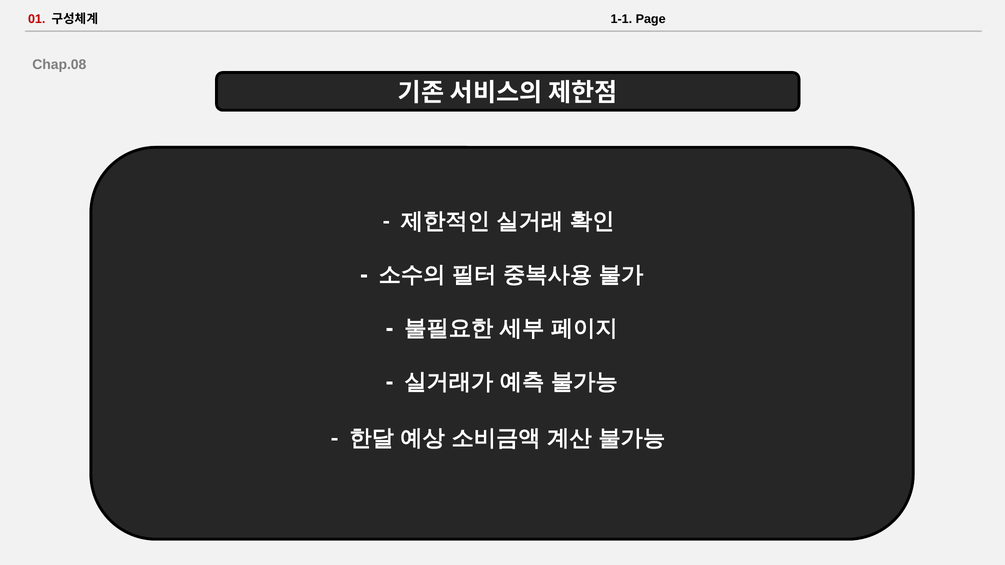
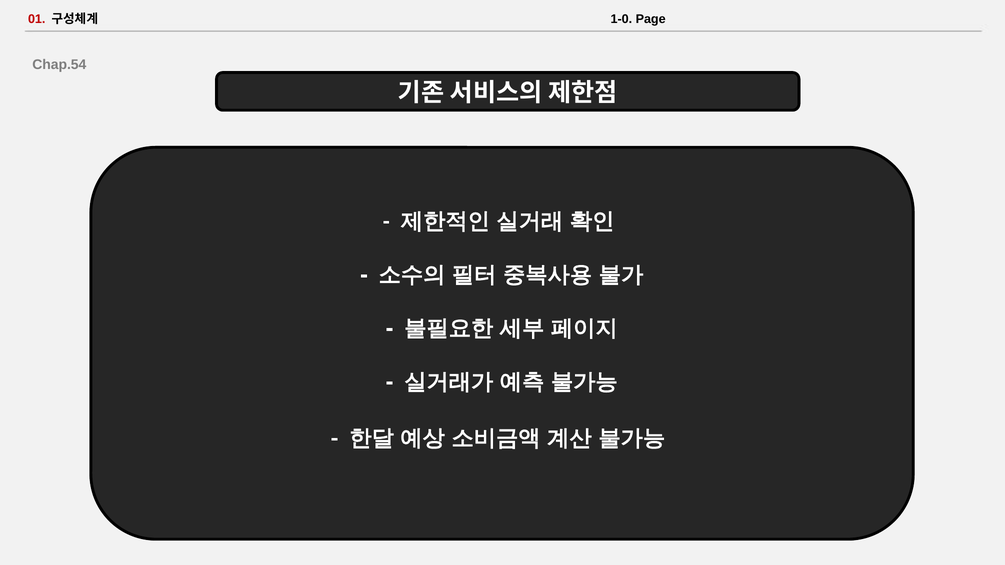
1-1: 1-1 -> 1-0 (621, 19)
Chap.08: Chap.08 -> Chap.54 (59, 65)
